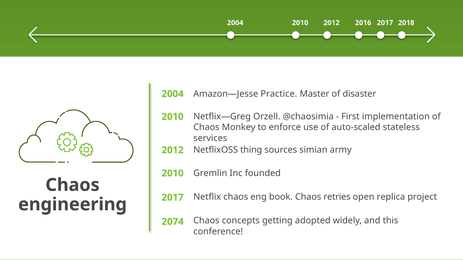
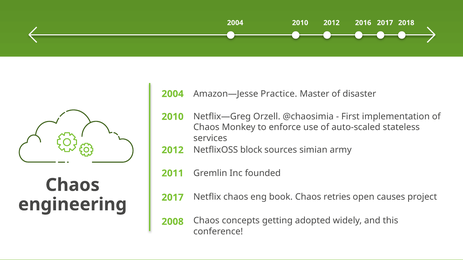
thing: thing -> block (251, 150)
2010: 2010 -> 2011 (173, 174)
replica: replica -> causes (391, 197)
2074: 2074 -> 2008 (173, 222)
